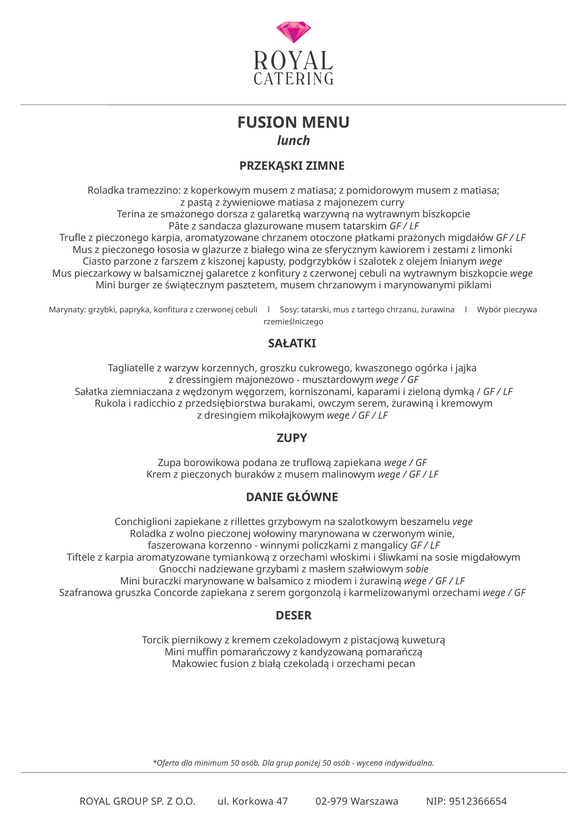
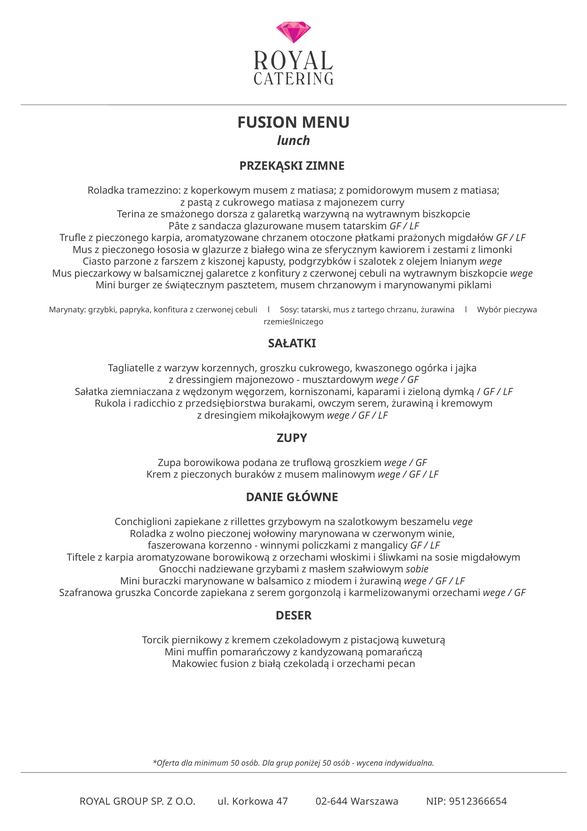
z żywieniowe: żywieniowe -> cukrowego (249, 202)
truflową zapiekana: zapiekana -> groszkiem (358, 463)
tymiankową: tymiankową -> borowikową (241, 557)
02-979: 02-979 -> 02-644 (332, 801)
